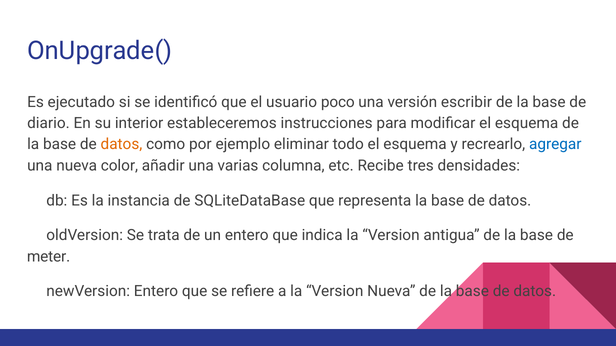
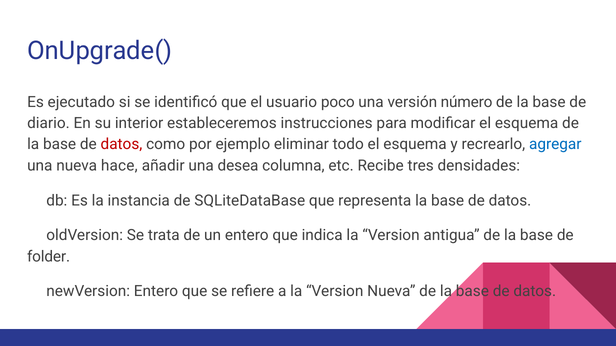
escribir: escribir -> número (467, 102)
datos colour: orange -> red (121, 145)
color: color -> hace (119, 166)
varias: varias -> desea (238, 166)
meter: meter -> folder (49, 257)
